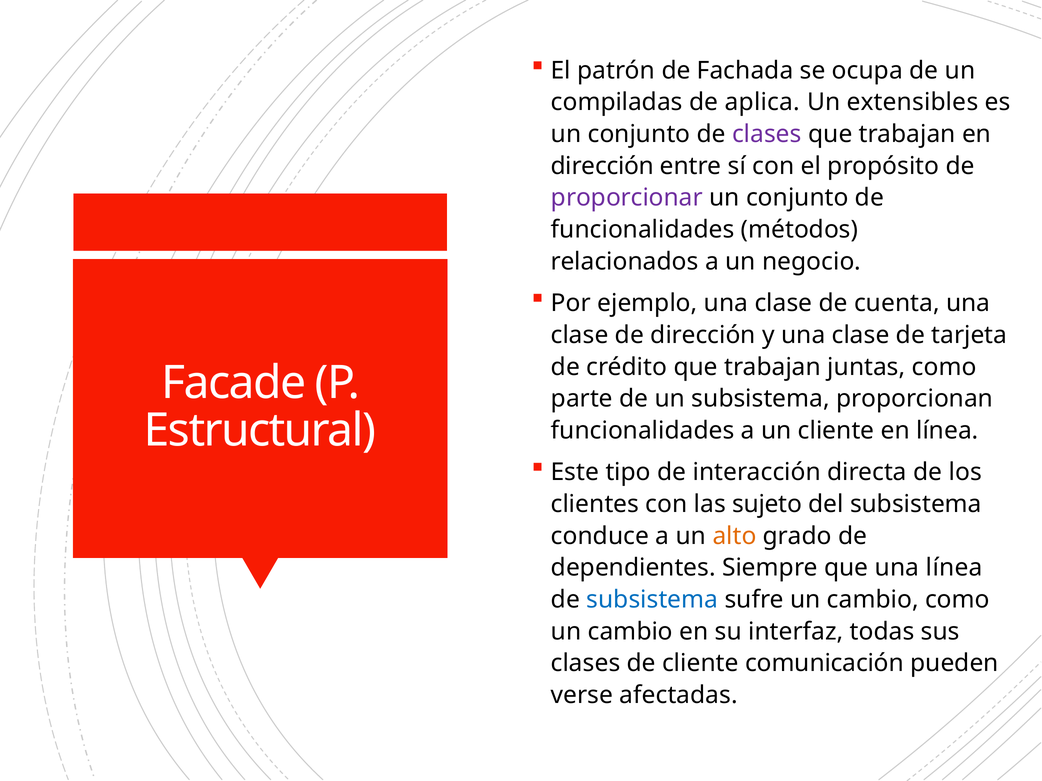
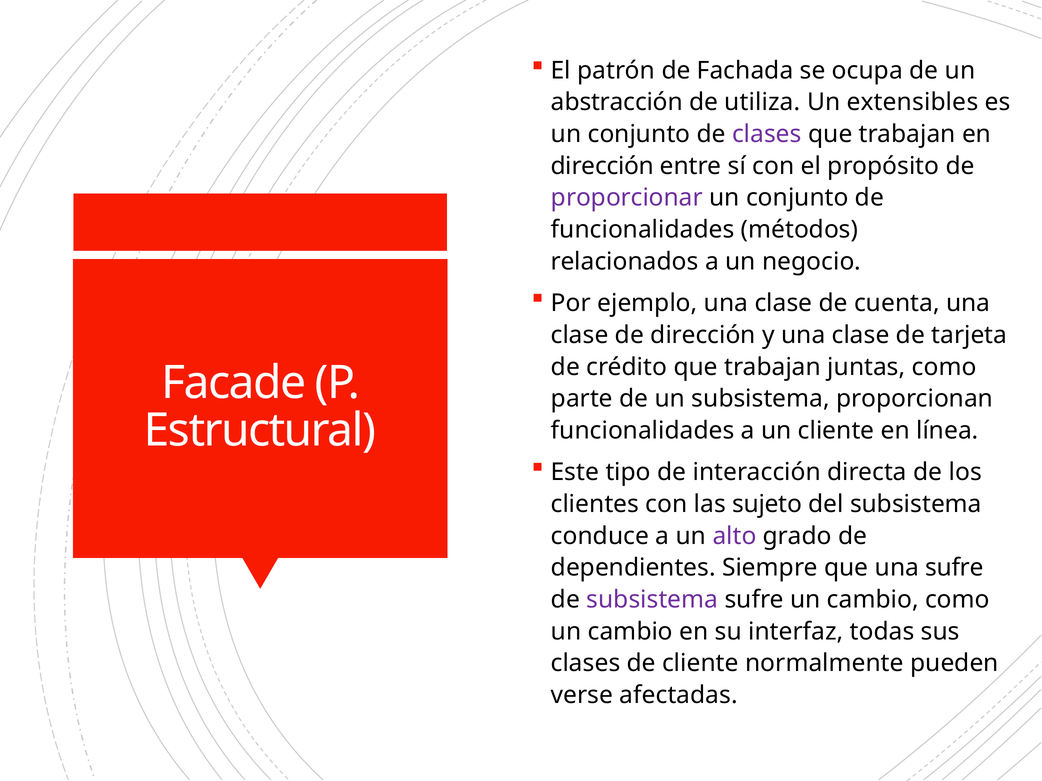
compiladas: compiladas -> abstracción (617, 102)
aplica: aplica -> utiliza (762, 102)
alto colour: orange -> purple (734, 536)
una línea: línea -> sufre (954, 568)
subsistema colour: blue -> purple (652, 600)
comunicación: comunicación -> normalmente (824, 664)
